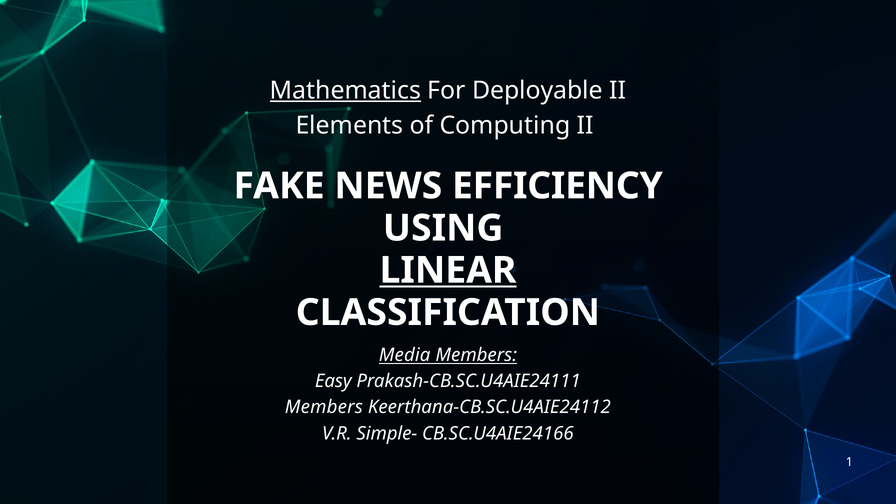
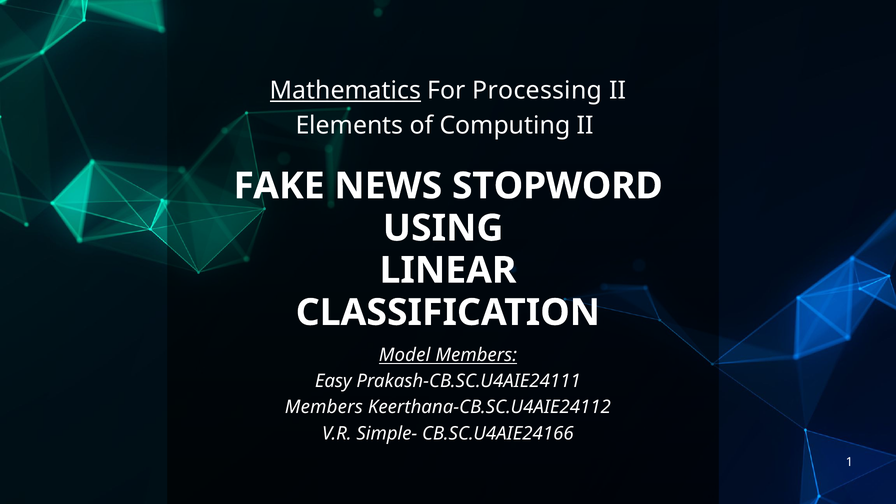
Deployable: Deployable -> Processing (537, 91)
EFFICIENCY: EFFICIENCY -> STOPWORD (557, 186)
LINEAR underline: present -> none (448, 270)
Media: Media -> Model (405, 355)
